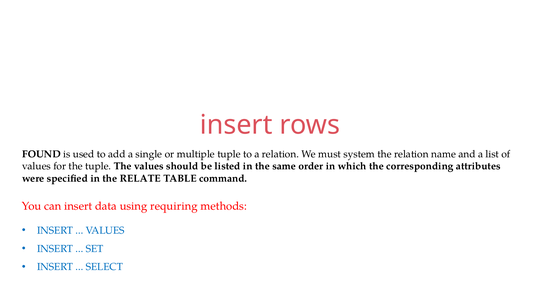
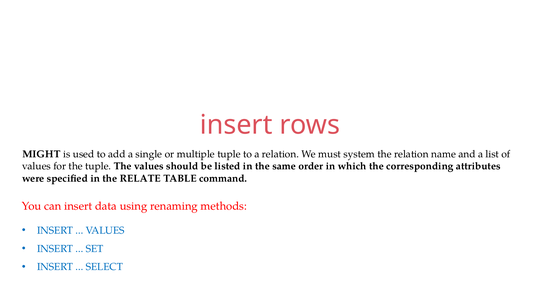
FOUND: FOUND -> MIGHT (41, 154)
requiring: requiring -> renaming (174, 206)
